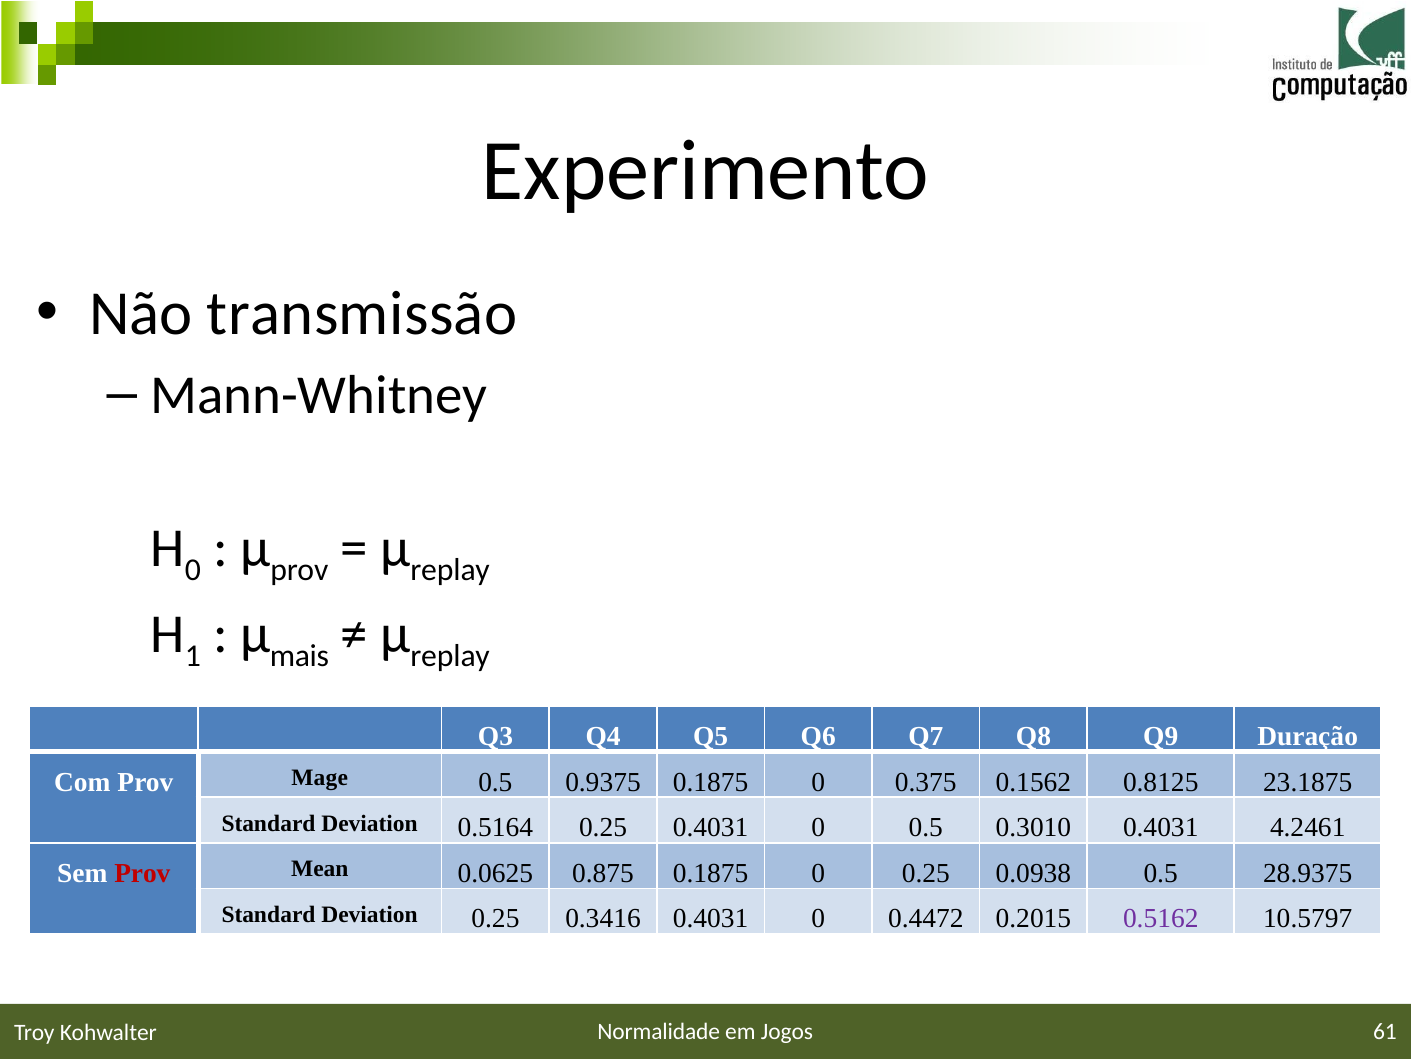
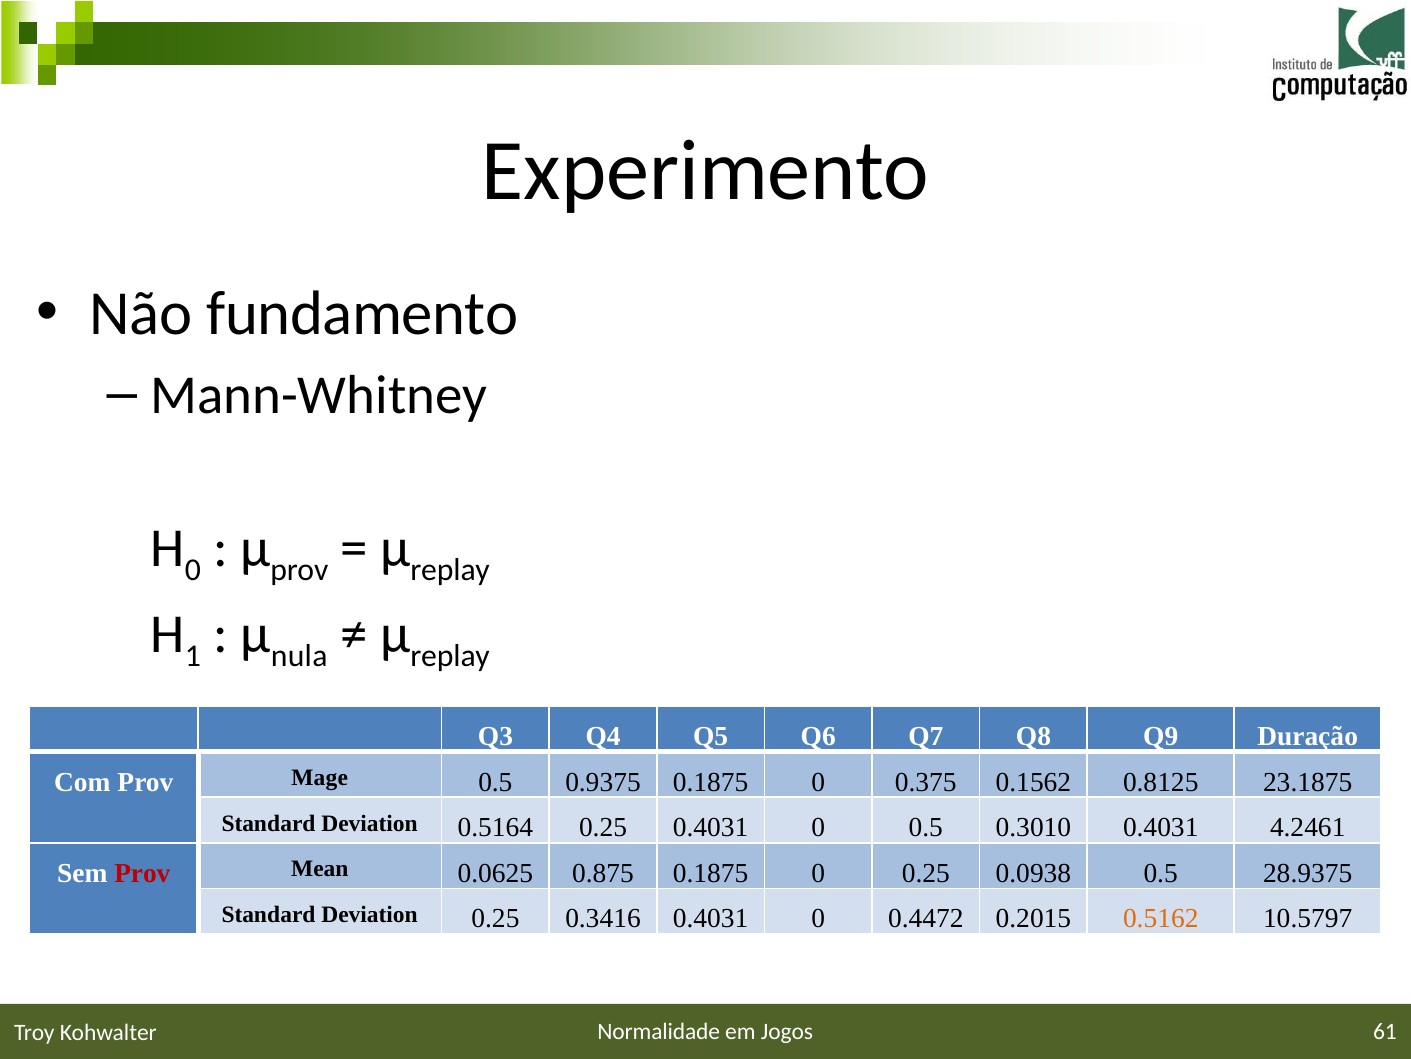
transmissão: transmissão -> fundamento (363, 314)
mais: mais -> nula (299, 656)
0.5162 colour: purple -> orange (1161, 918)
